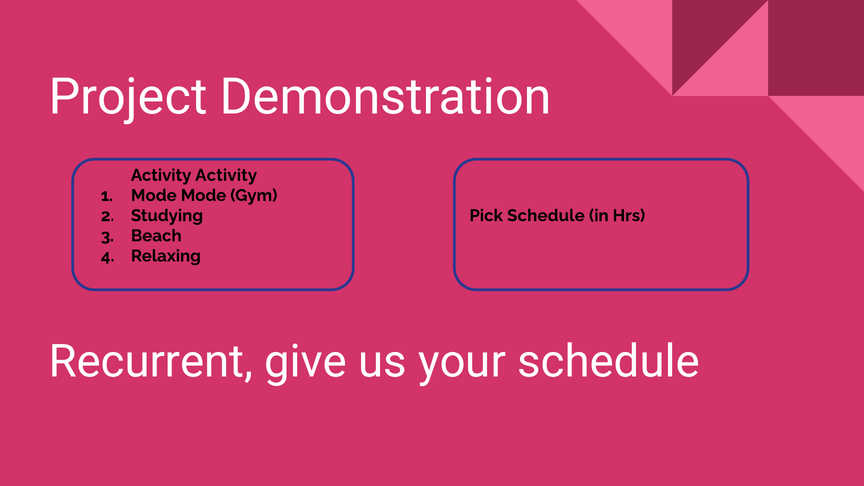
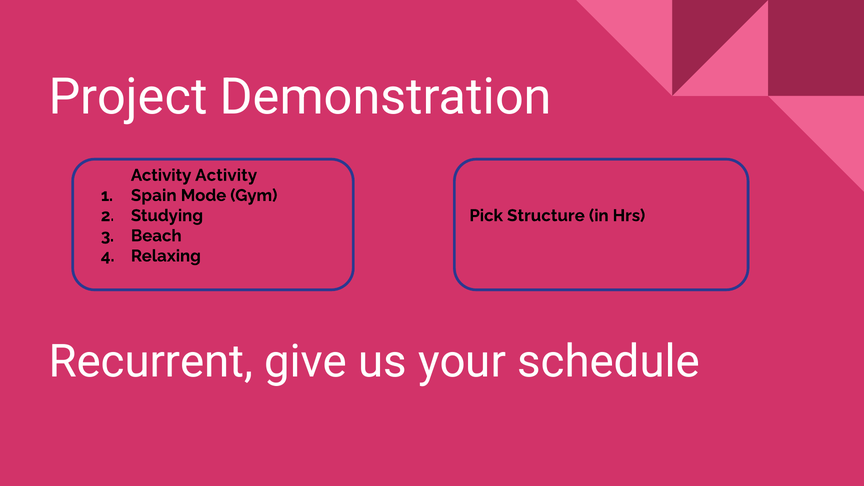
Mode: Mode -> Spain (154, 195)
Pick Schedule: Schedule -> Structure (546, 216)
